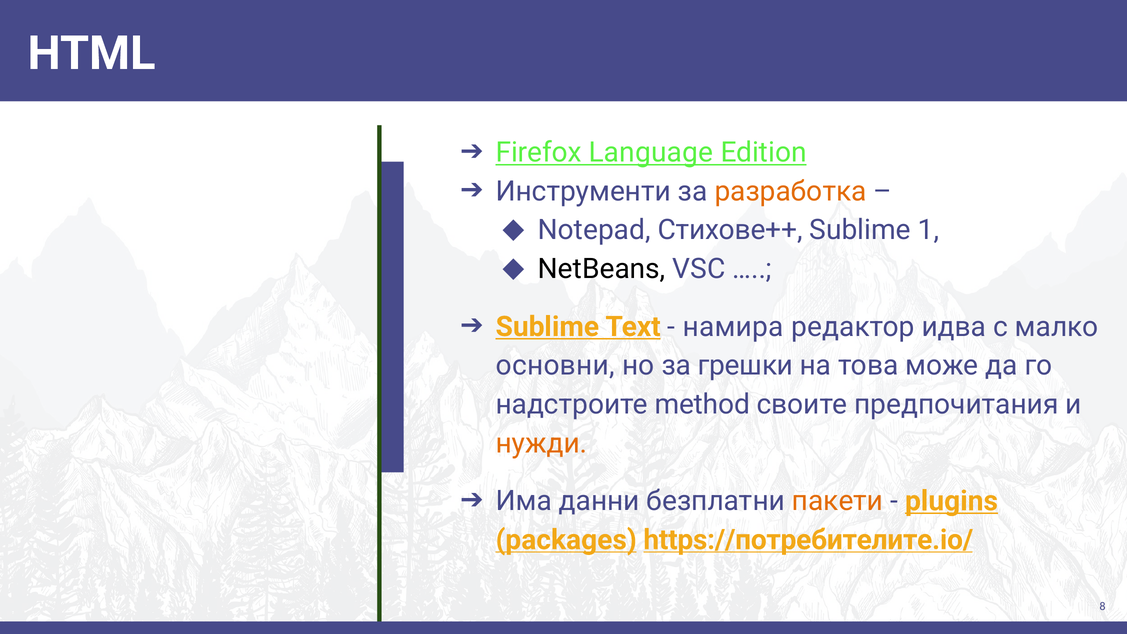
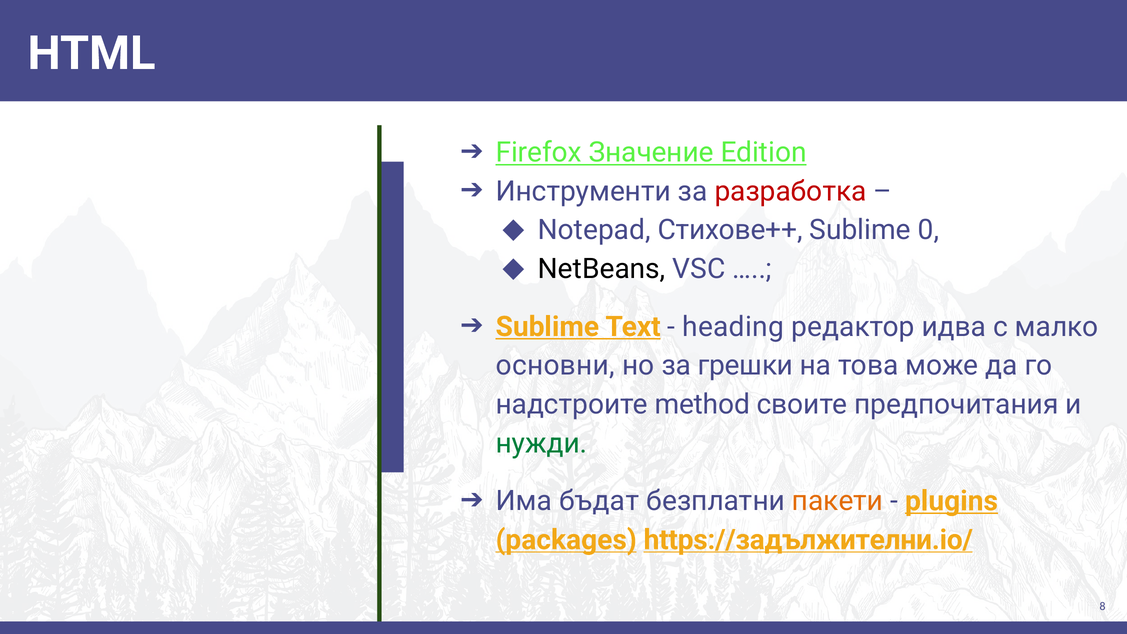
Language: Language -> Значение (651, 152)
разработка colour: orange -> red (791, 191)
1: 1 -> 0 (928, 230)
намира: намира -> heading (733, 327)
нужди colour: orange -> green (541, 443)
данни: данни -> бъдат (599, 501)
https://потребителите.io/: https://потребителите.io/ -> https://задължителни.io/ (808, 540)
